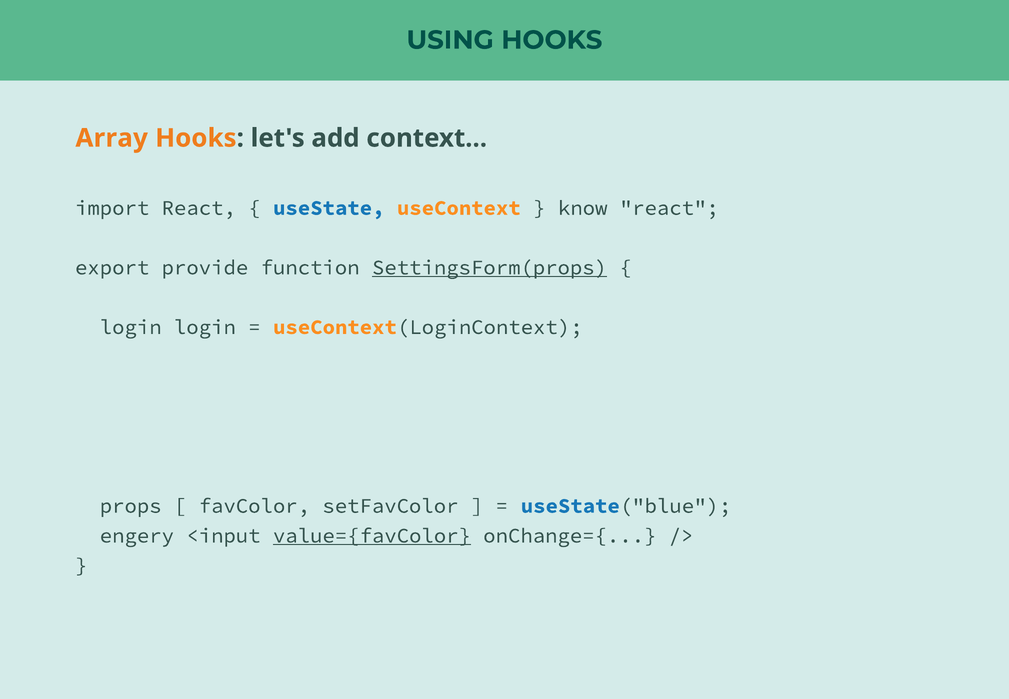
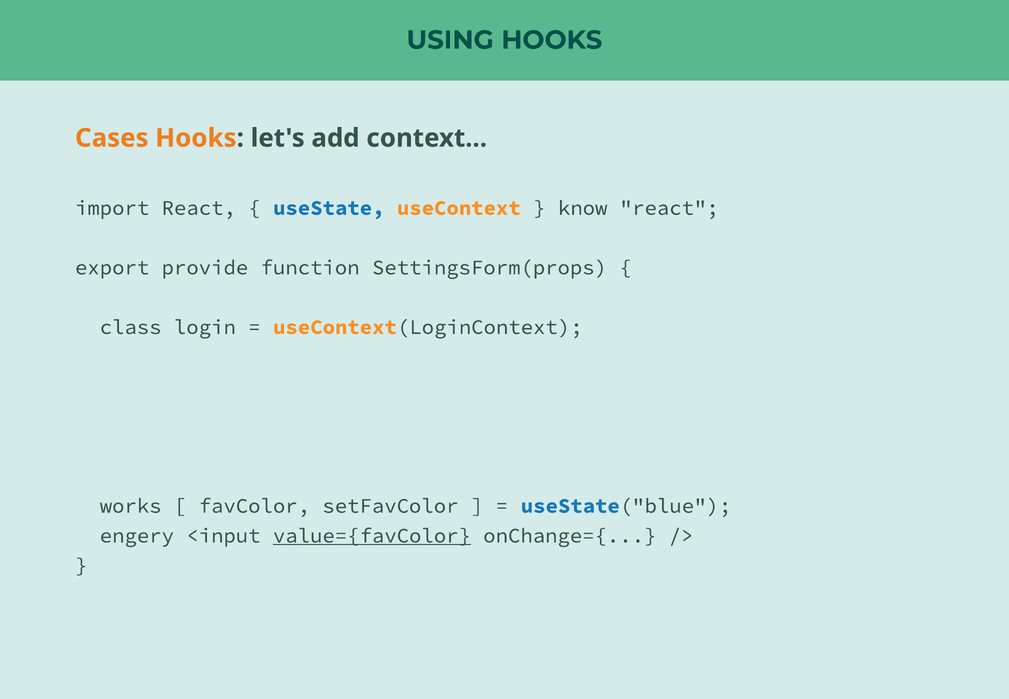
Array: Array -> Cases (112, 138)
SettingsForm(props underline: present -> none (490, 267)
login: login -> class (131, 327)
props: props -> works (131, 506)
